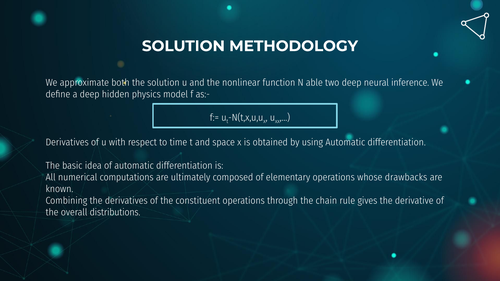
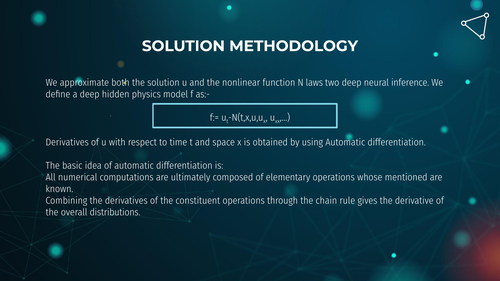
able: able -> laws (314, 83)
drawbacks: drawbacks -> mentioned (406, 178)
